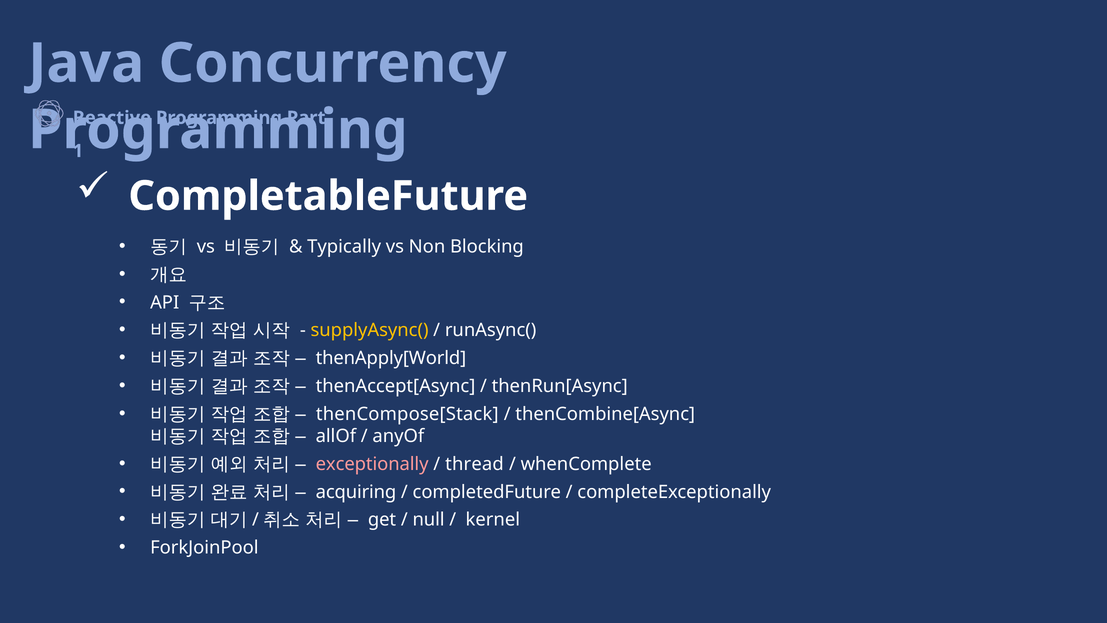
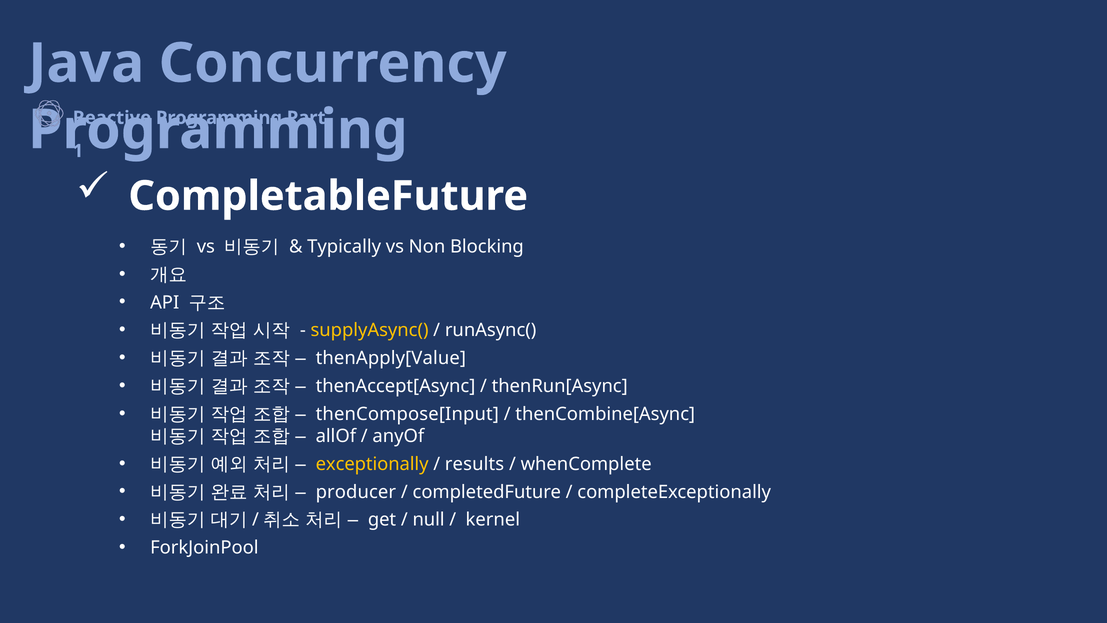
thenApply[World: thenApply[World -> thenApply[Value (391, 358)
thenCompose[Stack: thenCompose[Stack -> thenCompose[Input (407, 414)
exceptionally colour: pink -> yellow (372, 464)
thread: thread -> results (475, 464)
acquiring: acquiring -> producer (356, 492)
